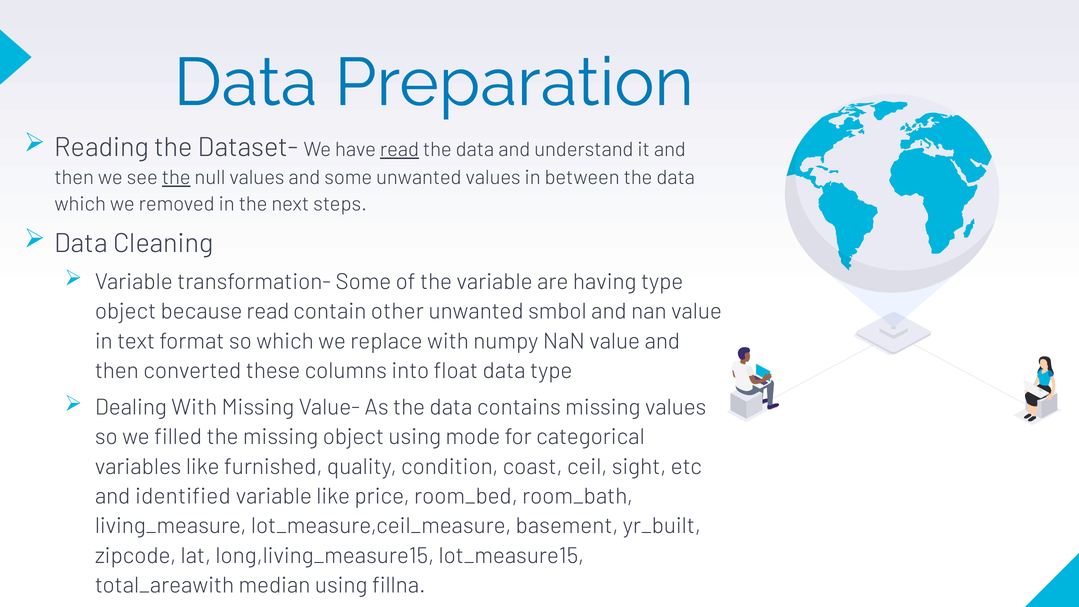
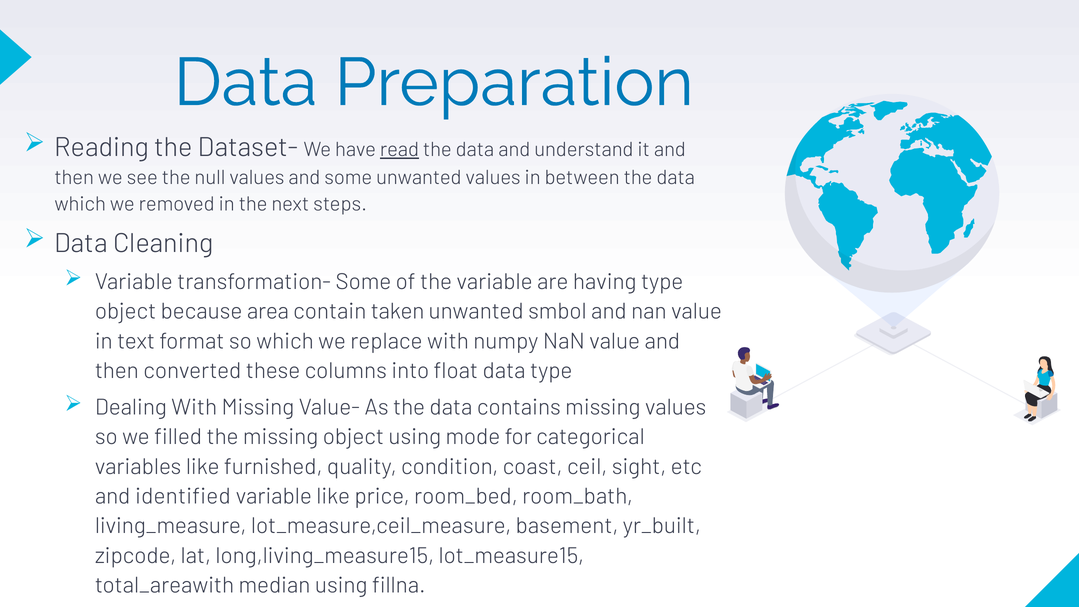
the underline: present -> none (176, 178)
because read: read -> area (268, 312)
other: other -> taken (398, 312)
